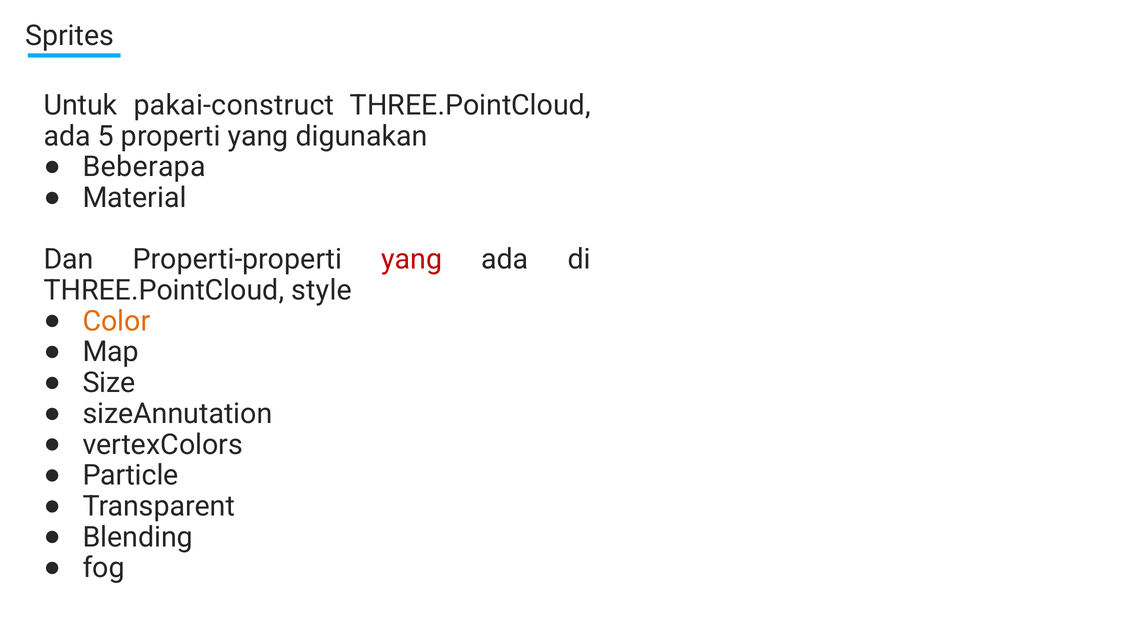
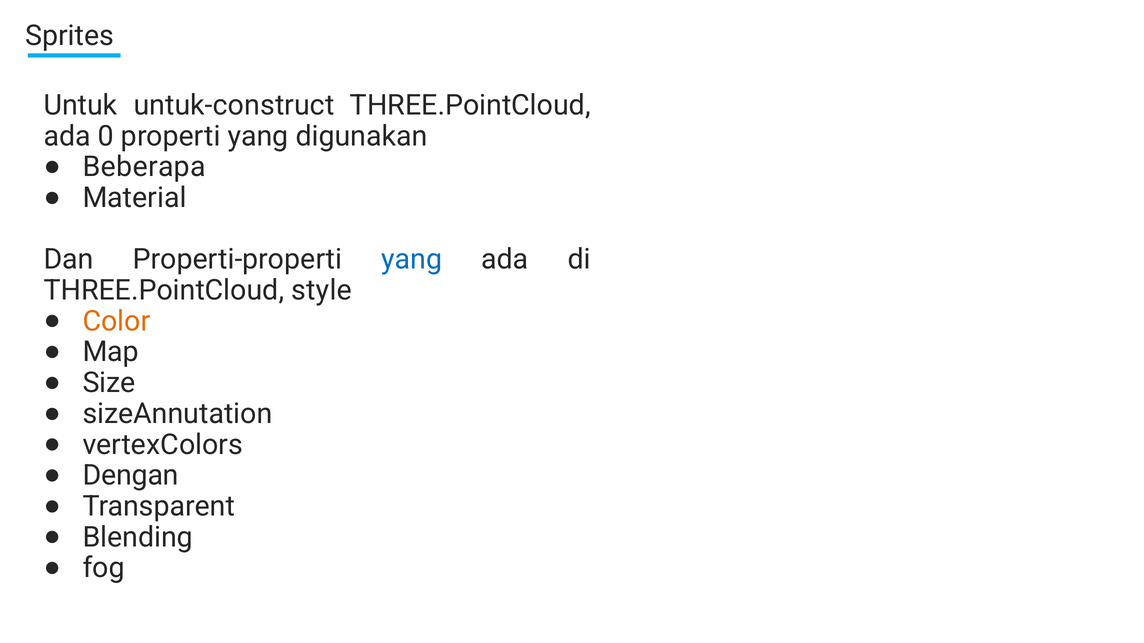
pakai-construct: pakai-construct -> untuk-construct (234, 105)
5: 5 -> 0 (106, 136)
yang colour: red -> blue (412, 260)
Particle: Particle -> Dengan (131, 476)
